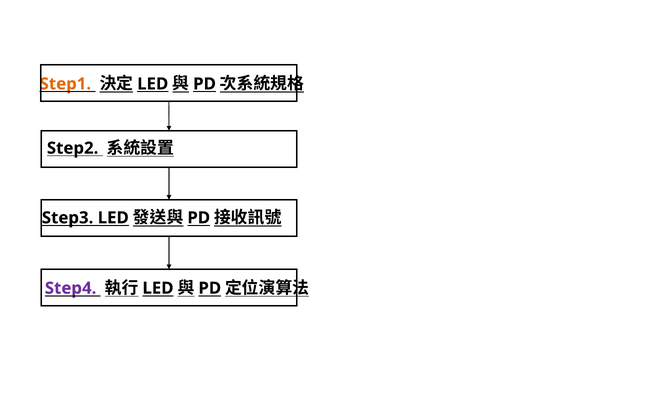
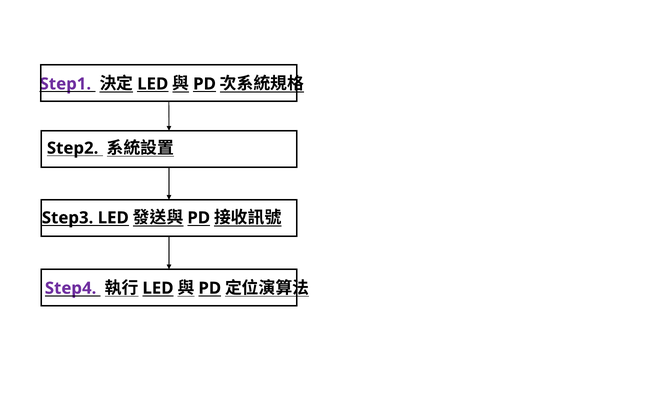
Step1 colour: orange -> purple (65, 84)
